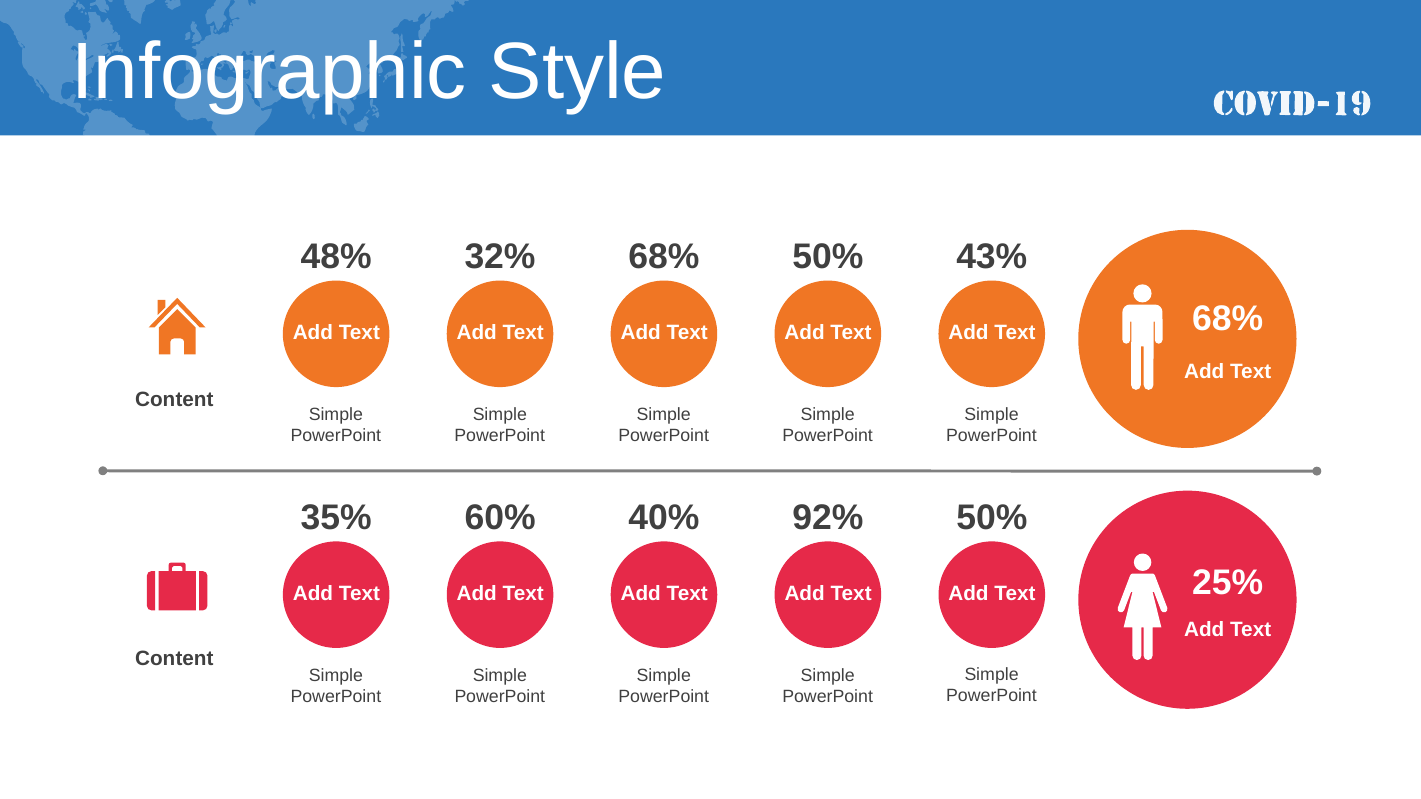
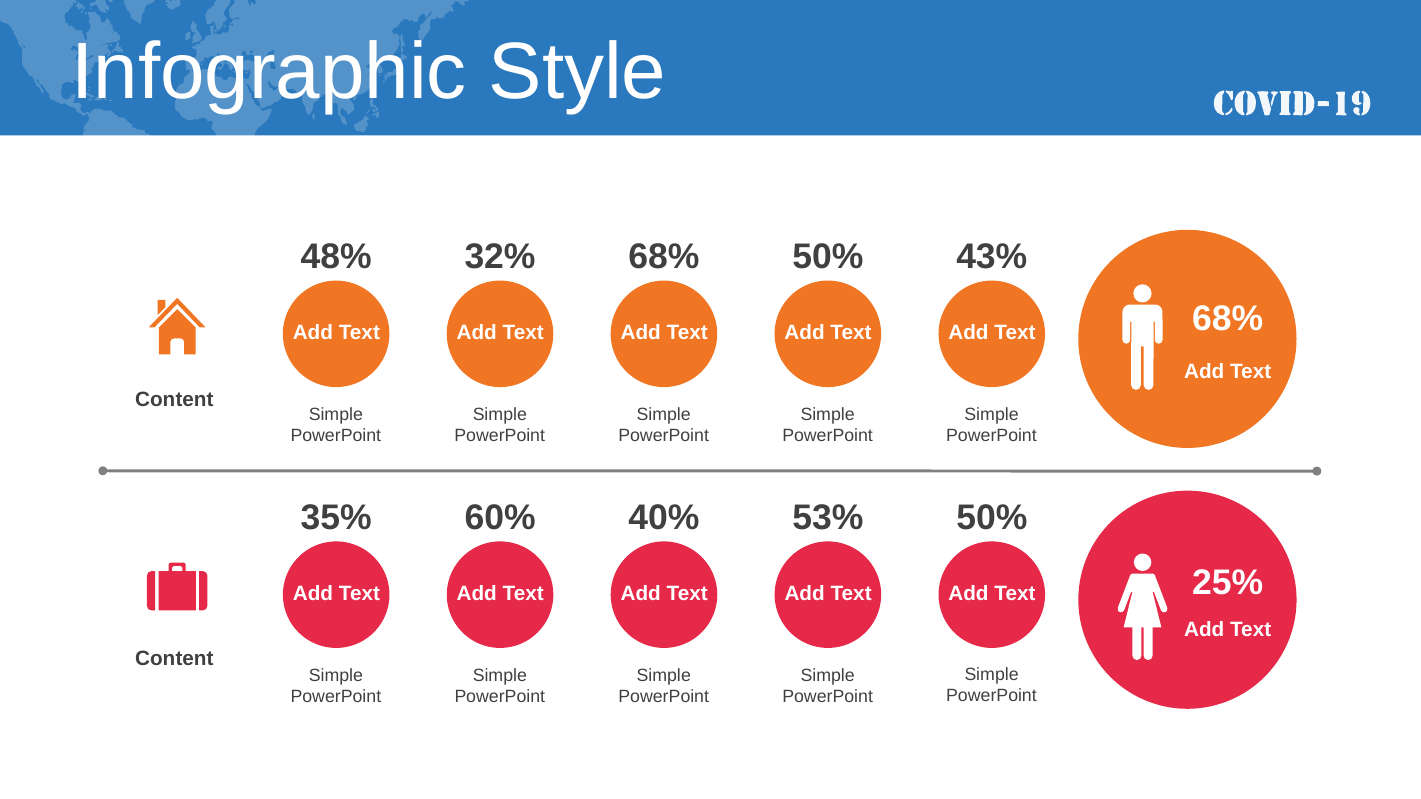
92%: 92% -> 53% (828, 518)
